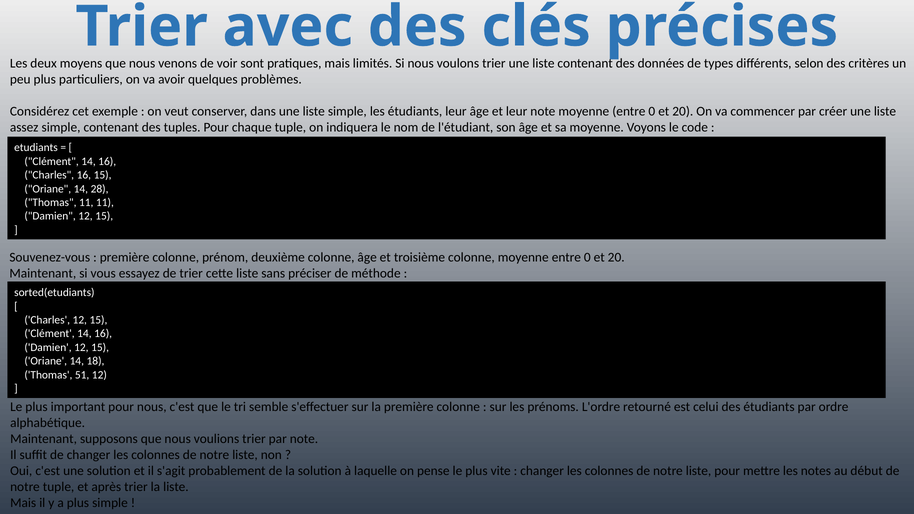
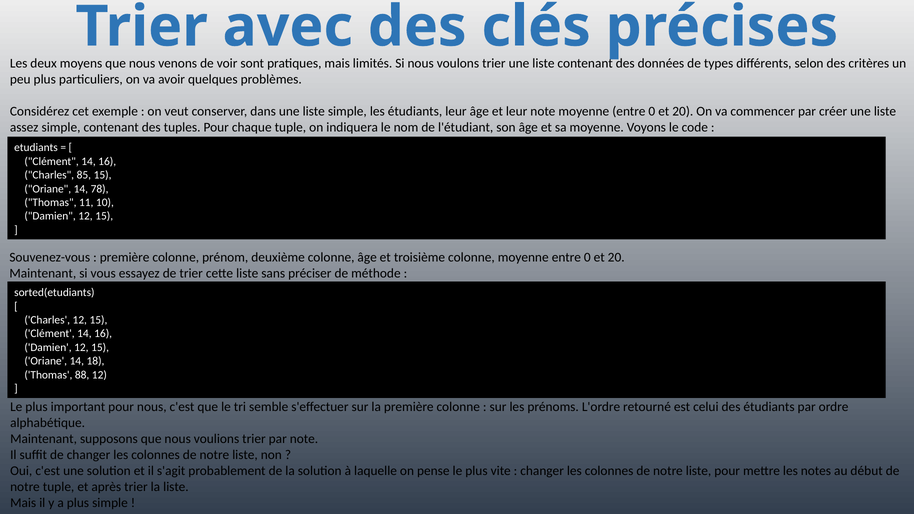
Charles 16: 16 -> 85 (84, 175)
28: 28 -> 78 (100, 189)
11 11: 11 -> 10 (105, 203)
51: 51 -> 88 (82, 375)
